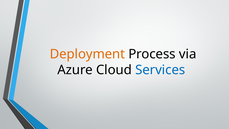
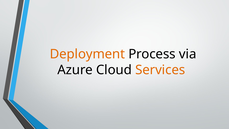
Services colour: blue -> orange (160, 70)
